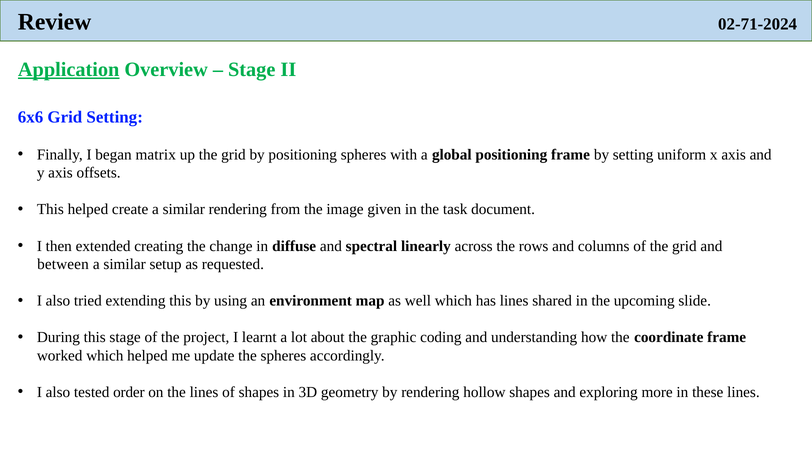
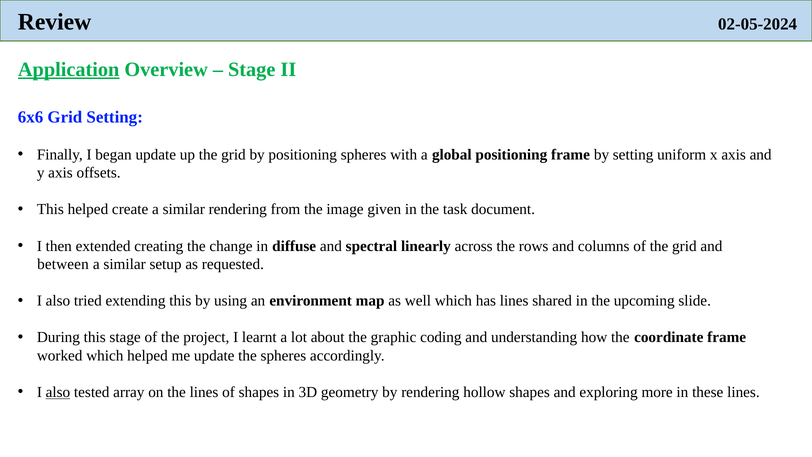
02-71-2024: 02-71-2024 -> 02-05-2024 (758, 24)
began matrix: matrix -> update (156, 154)
also underline: none -> present (58, 392)
order: order -> array (129, 392)
